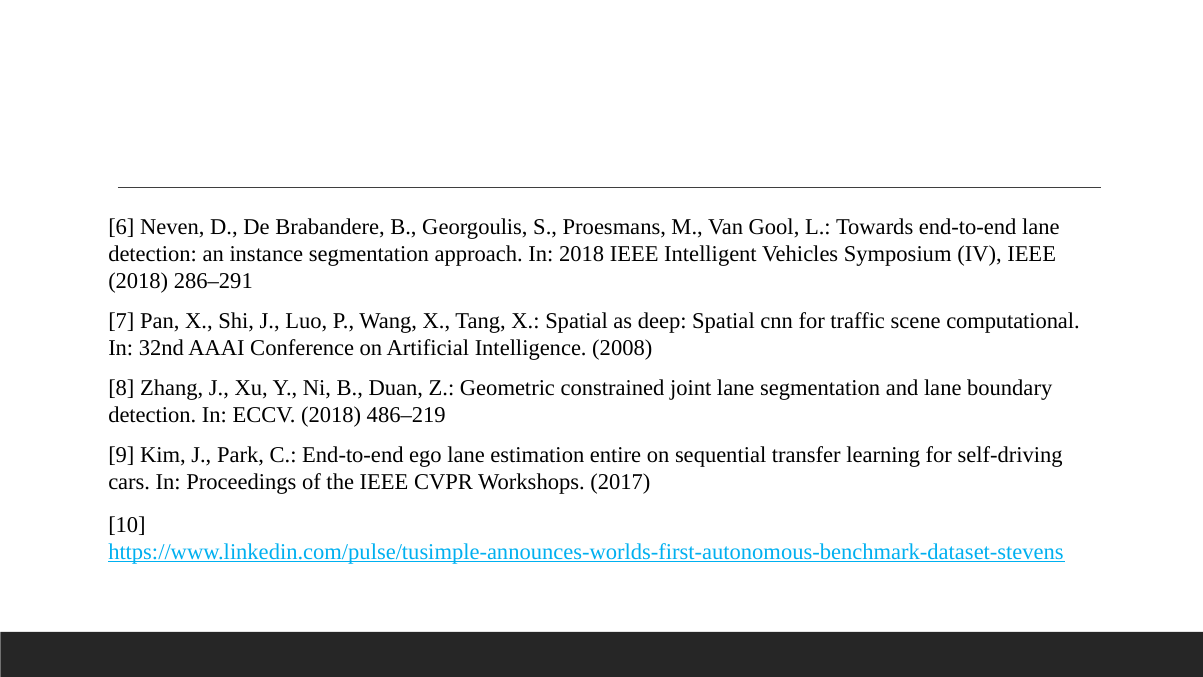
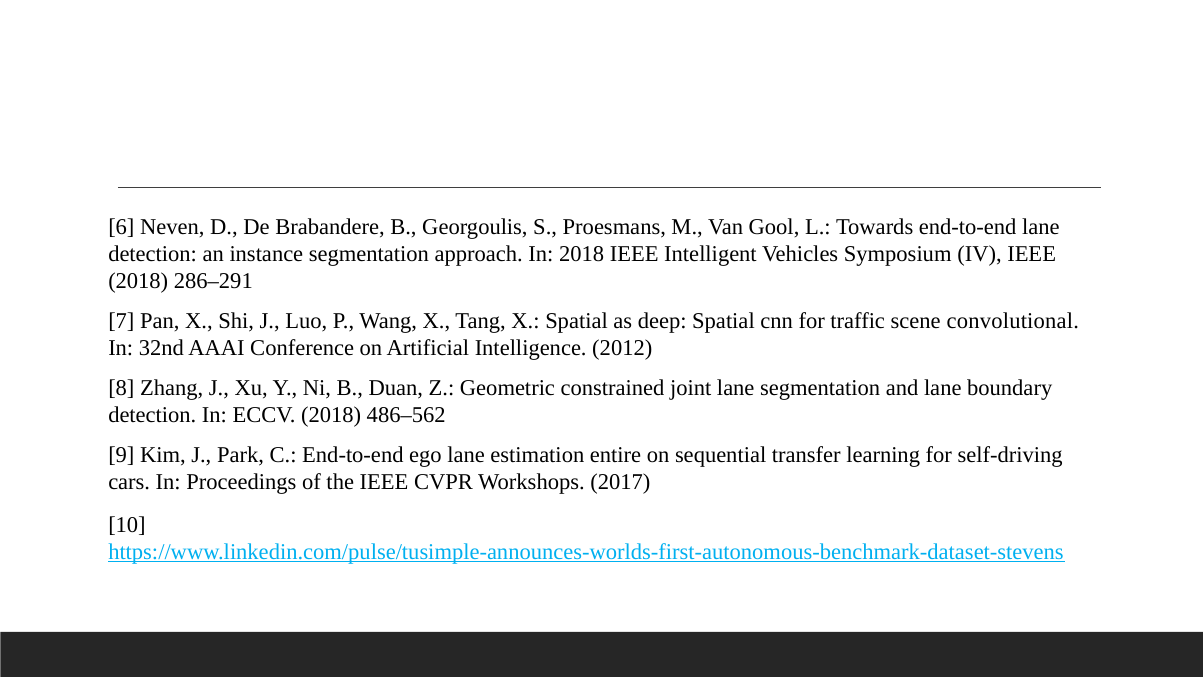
computational: computational -> convolutional (1013, 321)
2008: 2008 -> 2012 (622, 348)
486–219: 486–219 -> 486–562 (406, 415)
